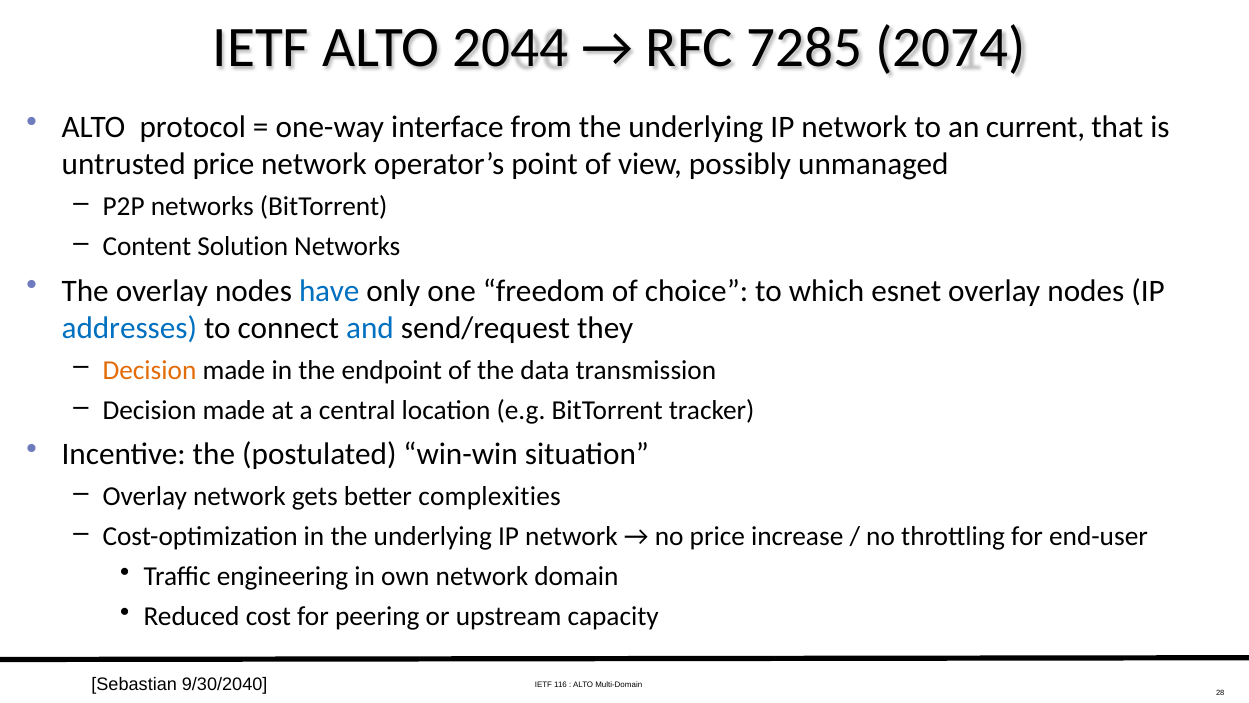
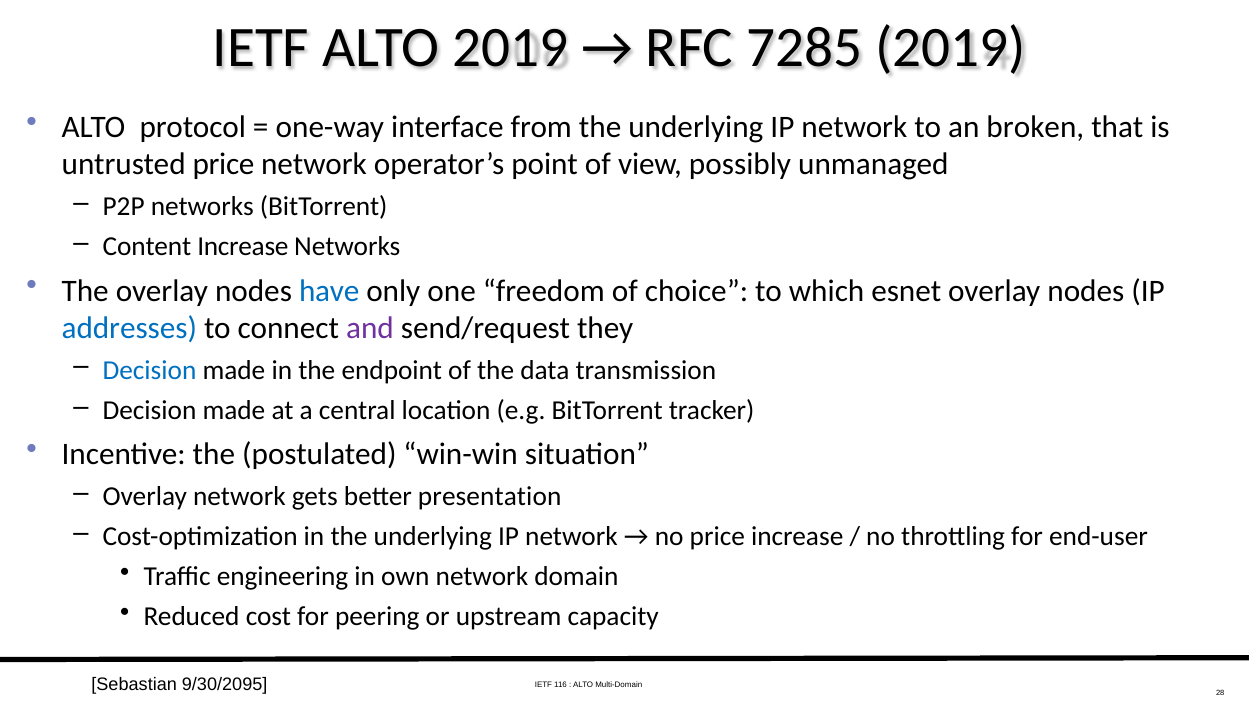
ALTO 2044: 2044 -> 2019 (510, 48)
7285 2074: 2074 -> 2019 (951, 48)
current: current -> broken (1035, 127)
Content Solution: Solution -> Increase (243, 247)
and colour: blue -> purple (370, 328)
Decision colour: orange -> blue (149, 370)
complexities: complexities -> presentation (490, 496)
9/30/2040: 9/30/2040 -> 9/30/2095 (225, 684)
